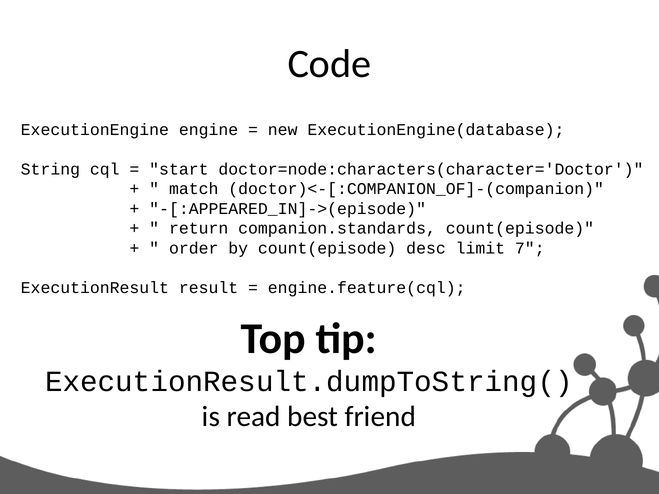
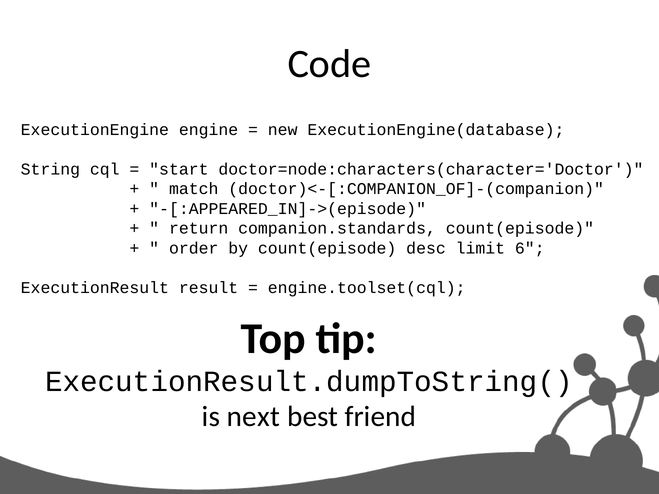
7: 7 -> 6 (530, 248)
engine.feature(cql: engine.feature(cql -> engine.toolset(cql (367, 288)
read: read -> next (253, 417)
